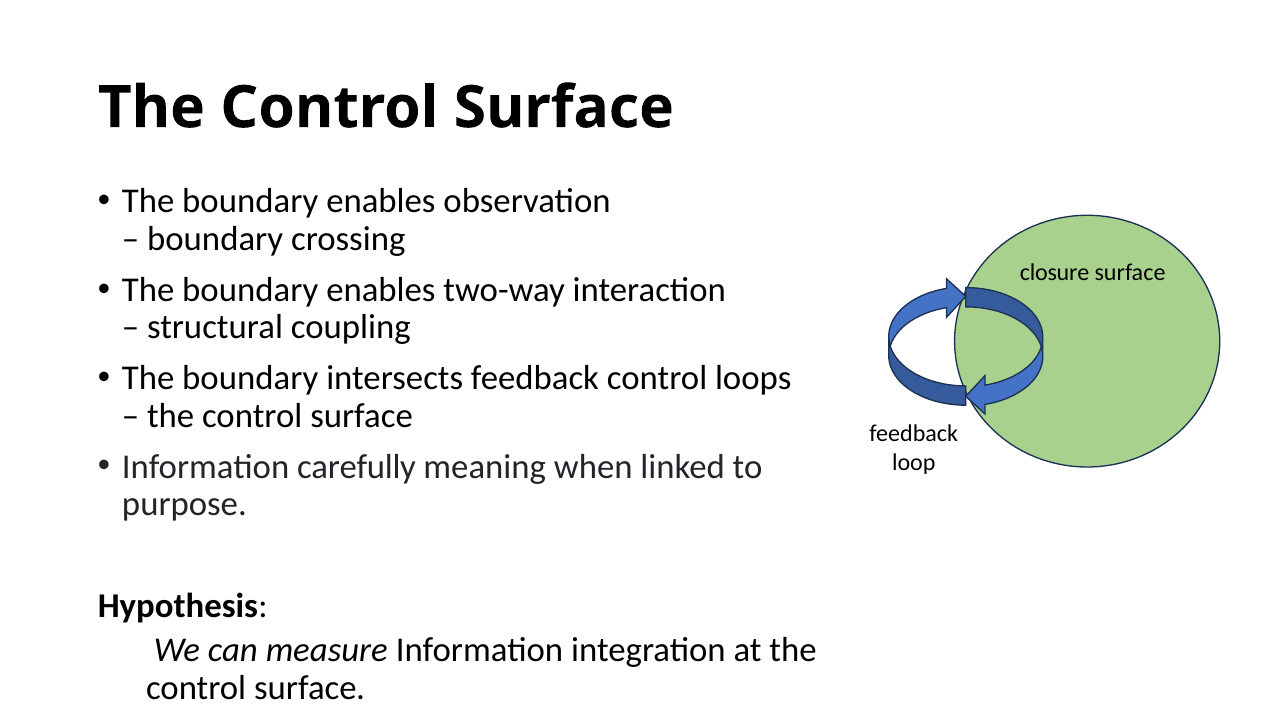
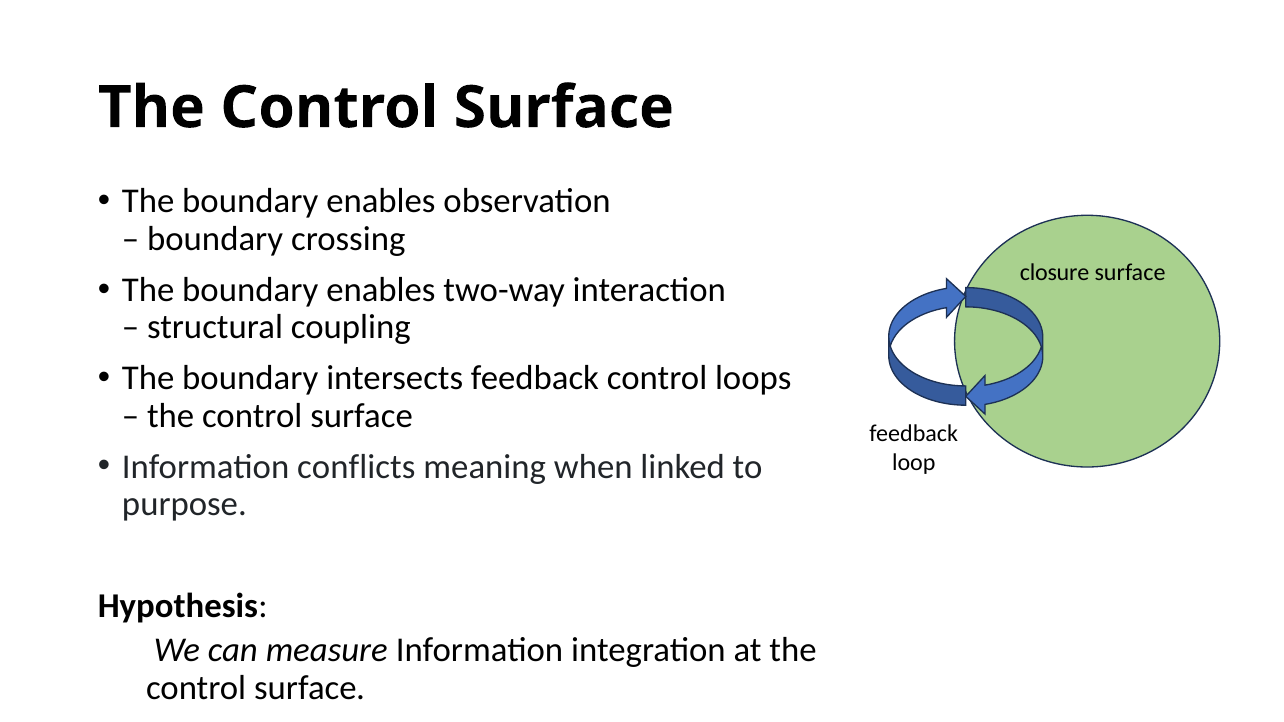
carefully: carefully -> conflicts (356, 467)
